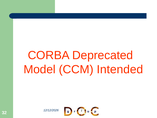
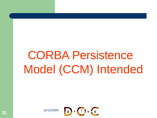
Deprecated: Deprecated -> Persistence (103, 55)
